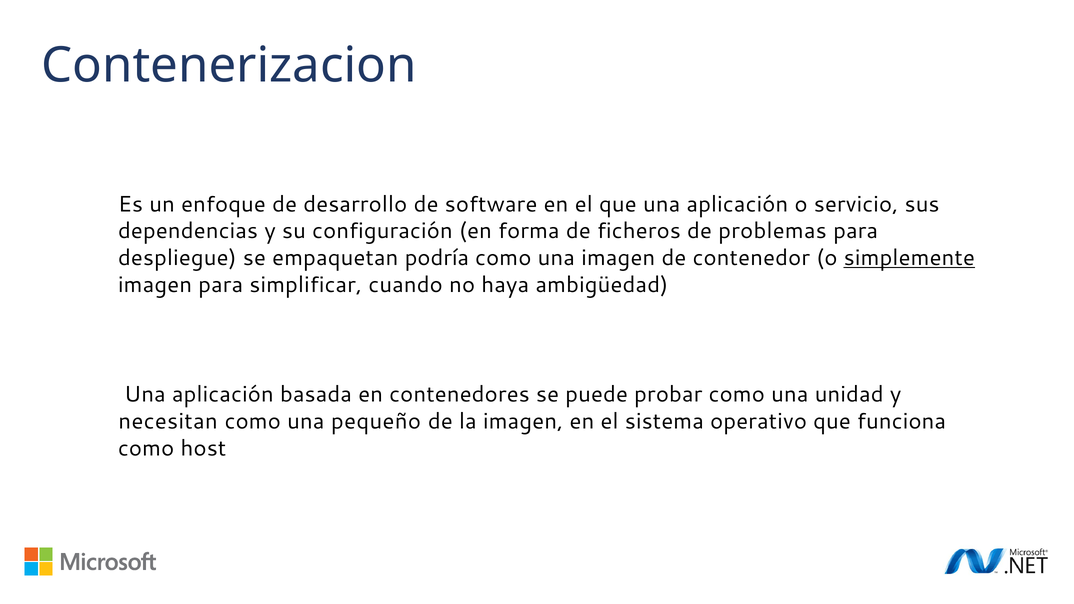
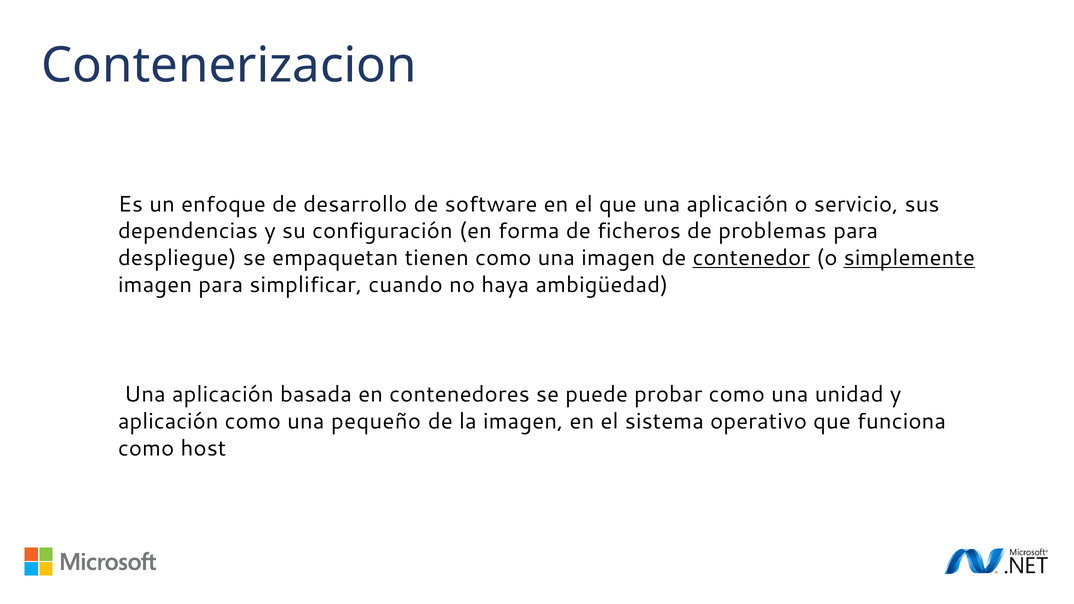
podría: podría -> tienen (437, 258)
contenedor underline: none -> present (751, 258)
necesitan: necesitan -> aplicación (168, 421)
